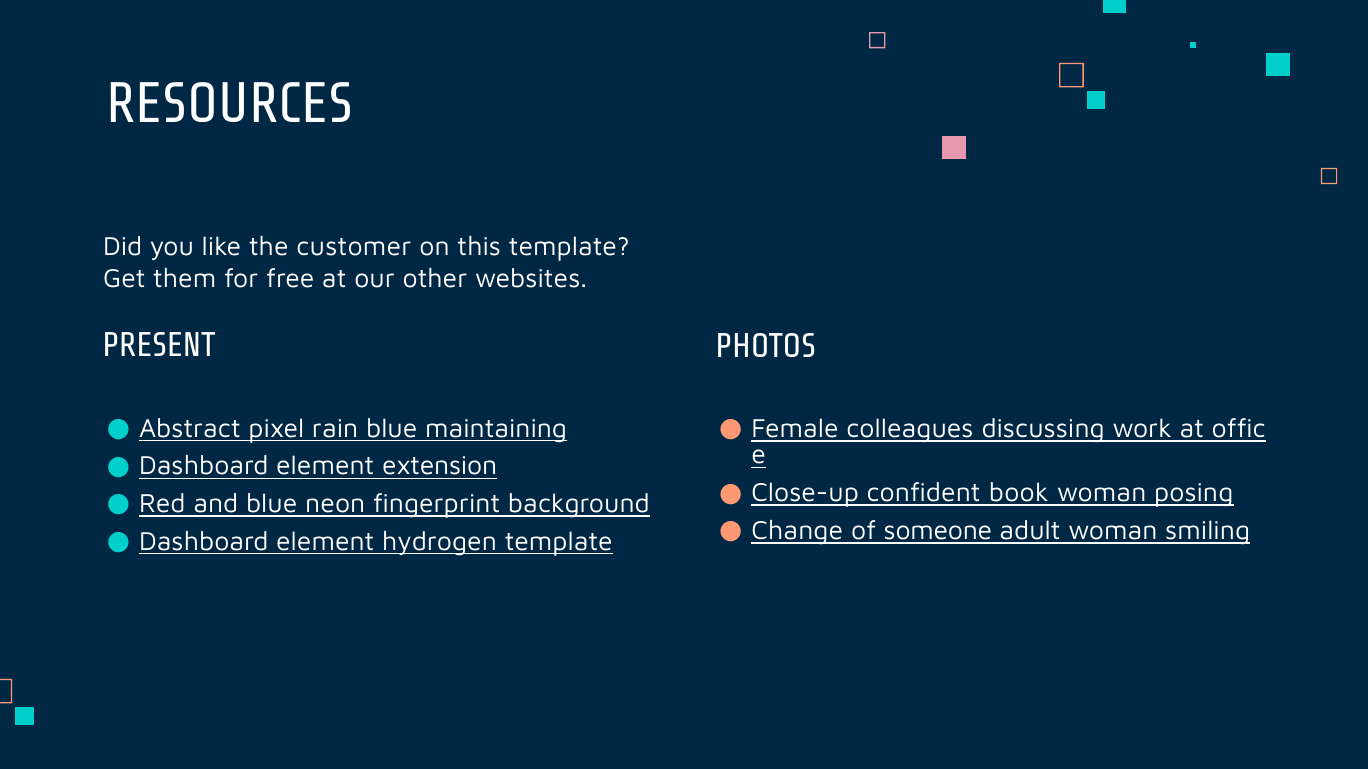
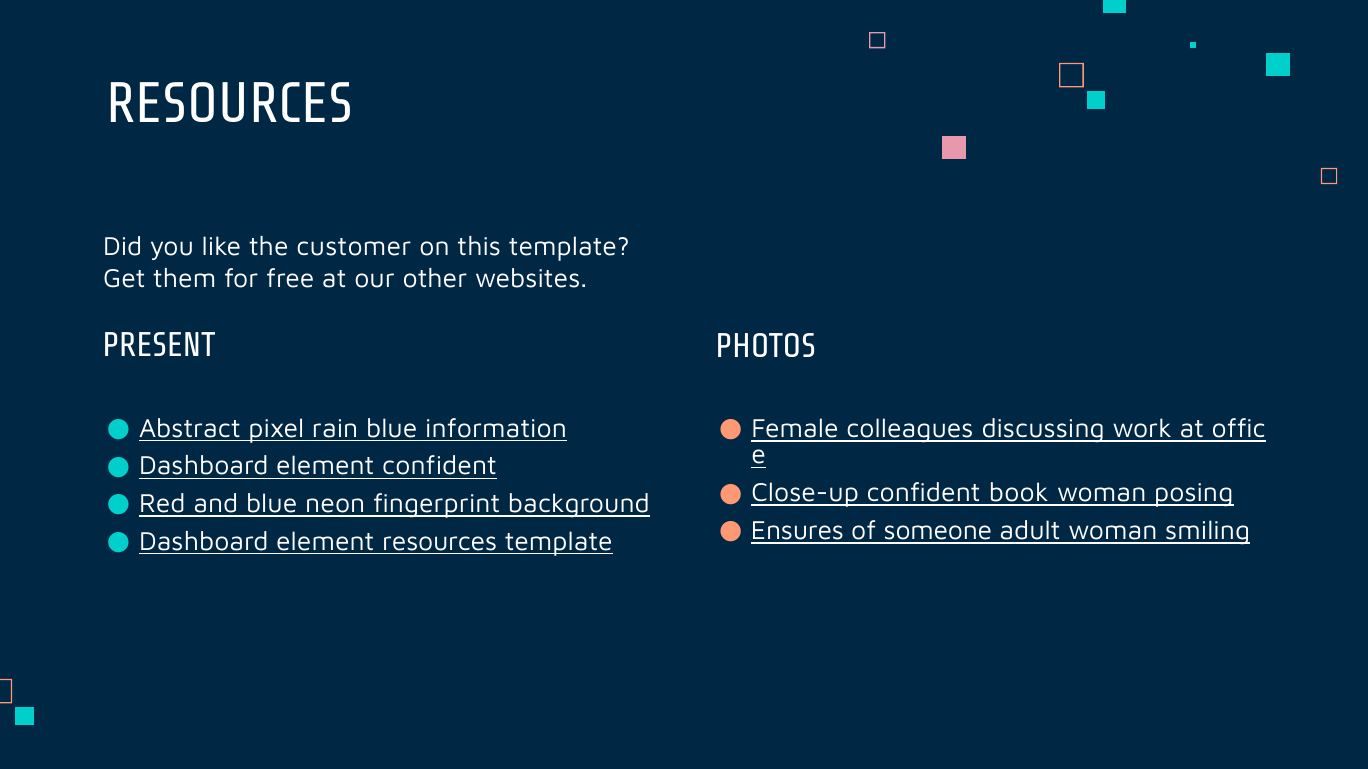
maintaining: maintaining -> information (496, 429)
element extension: extension -> confident (440, 466)
Change: Change -> Ensures (798, 531)
element hydrogen: hydrogen -> resources (440, 542)
